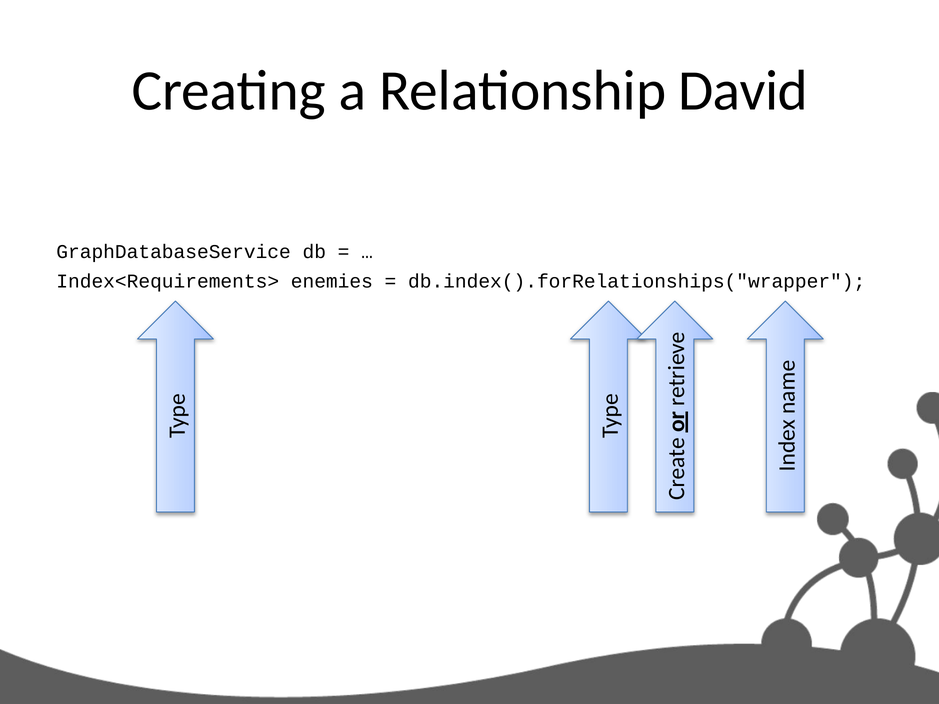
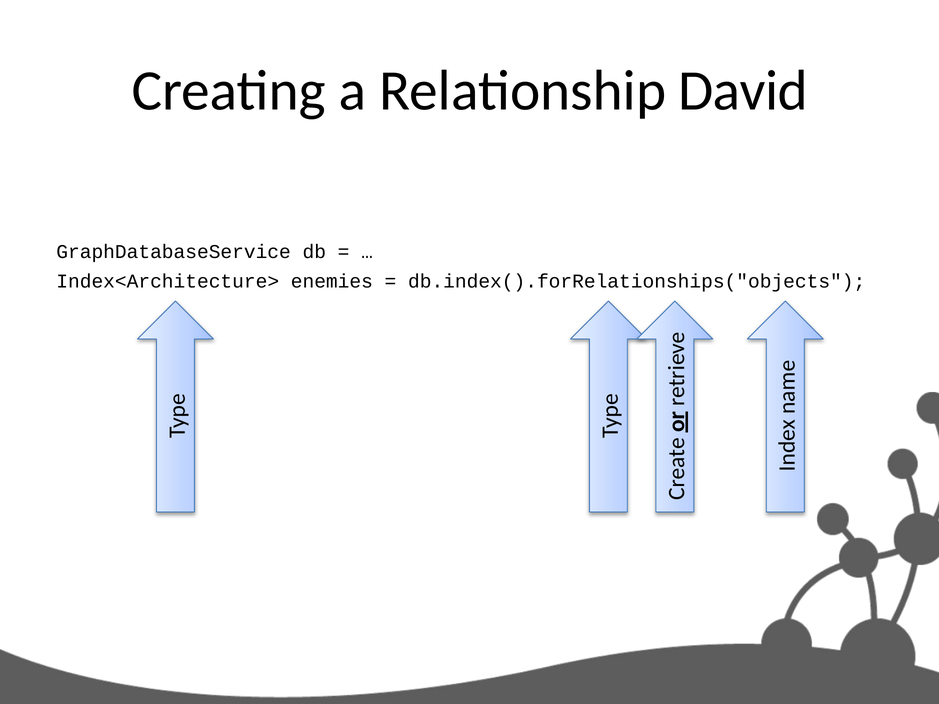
Index<Requirements>: Index<Requirements> -> Index<Architecture> (168, 281)
db.index().forRelationships("wrapper: db.index().forRelationships("wrapper -> db.index().forRelationships("objects (637, 281)
